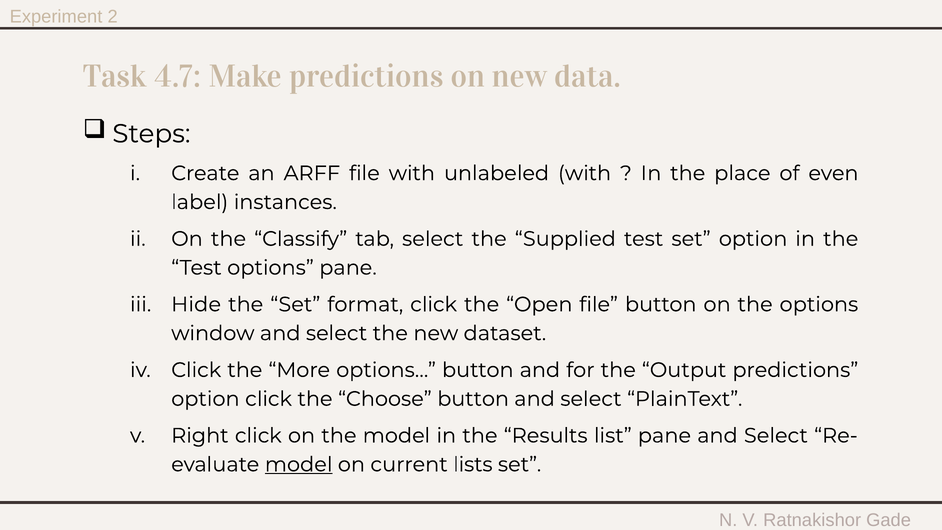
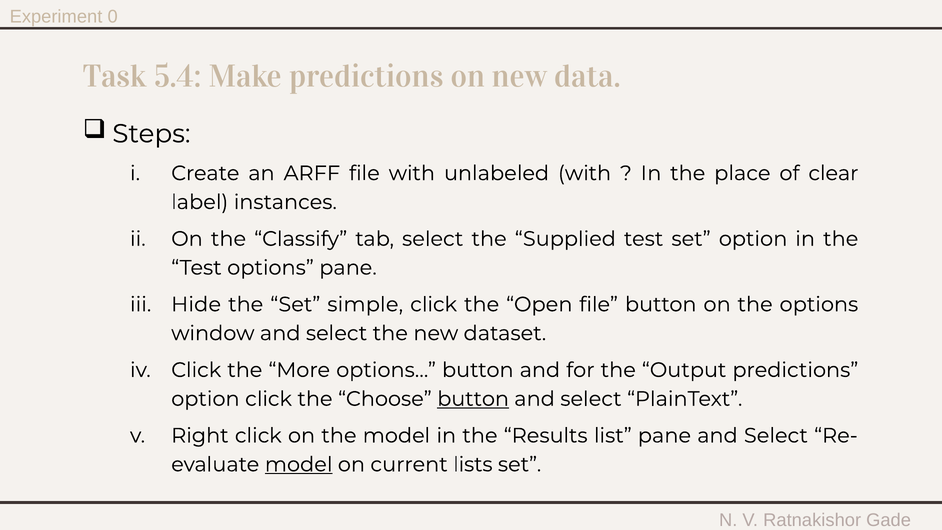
2: 2 -> 0 (113, 17)
4.7: 4.7 -> 5.4 (178, 76)
even: even -> clear (833, 173)
format: format -> simple (365, 304)
button underline: none -> present (473, 399)
